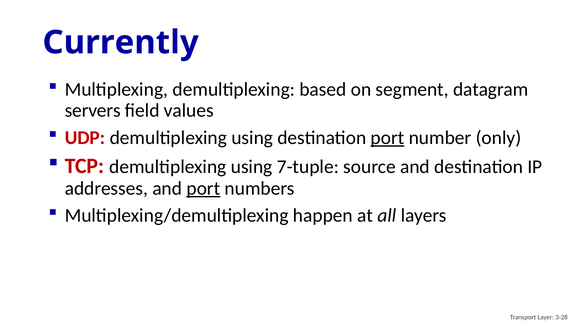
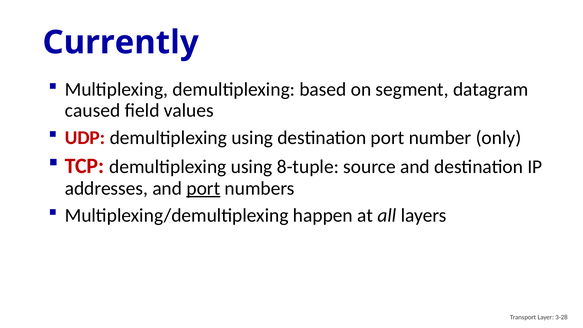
servers: servers -> caused (93, 111)
port underline: present -> none (387, 138)
7-tuple: 7-tuple -> 8-tuple (308, 167)
